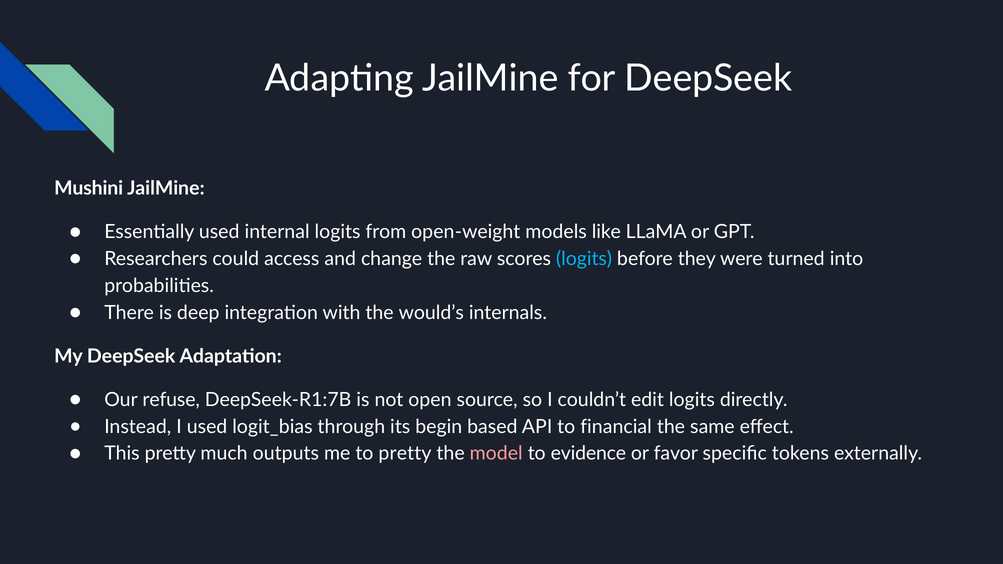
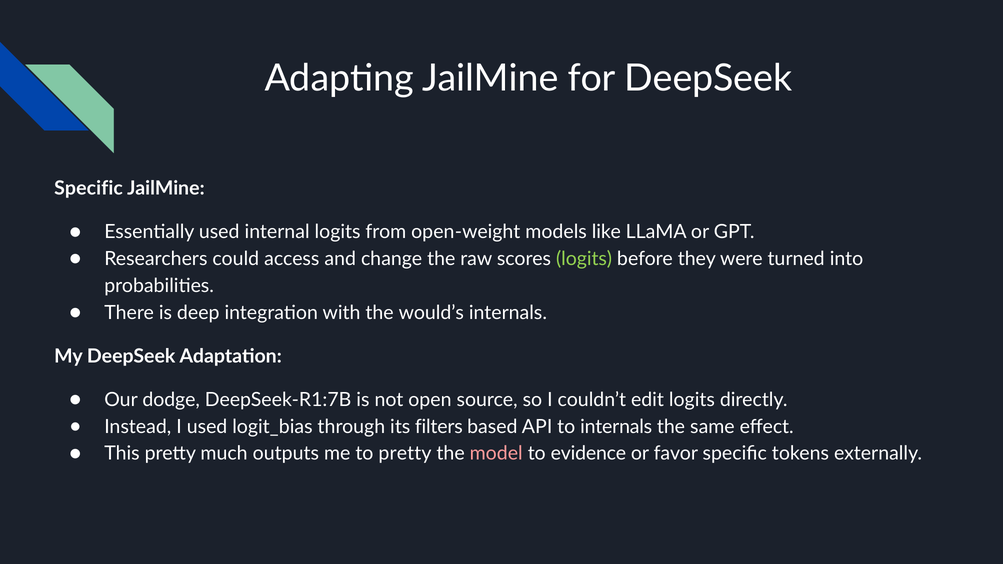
Mushini: Mushini -> Specific (89, 188)
logits colour: light blue -> light green (584, 259)
refuse: refuse -> dodge (171, 400)
begin: begin -> filters (439, 427)
to financial: financial -> internals (616, 427)
